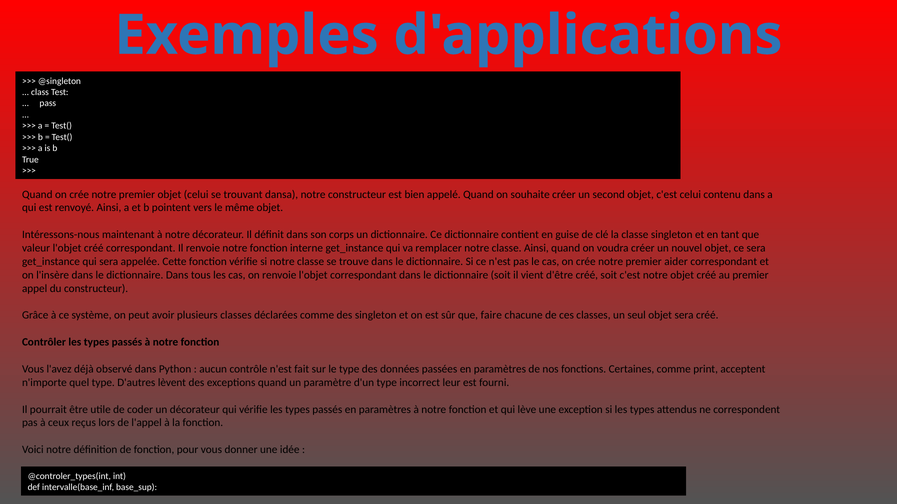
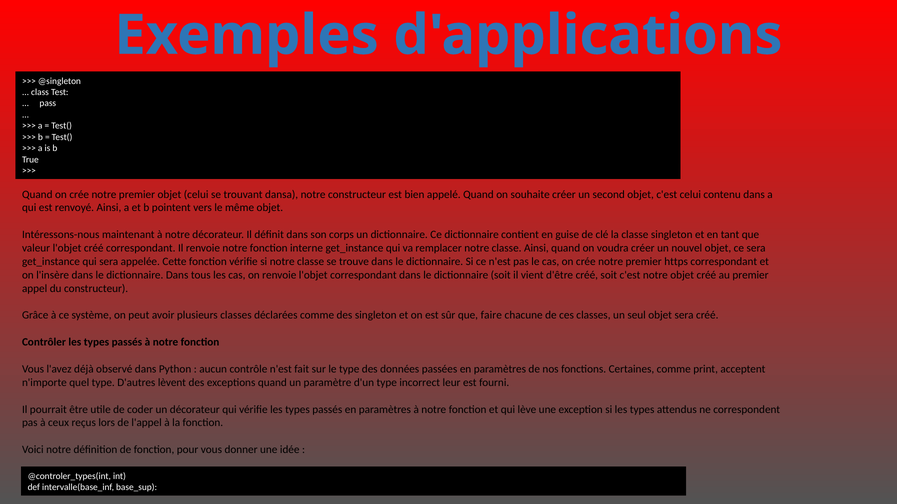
aider: aider -> https (676, 262)
